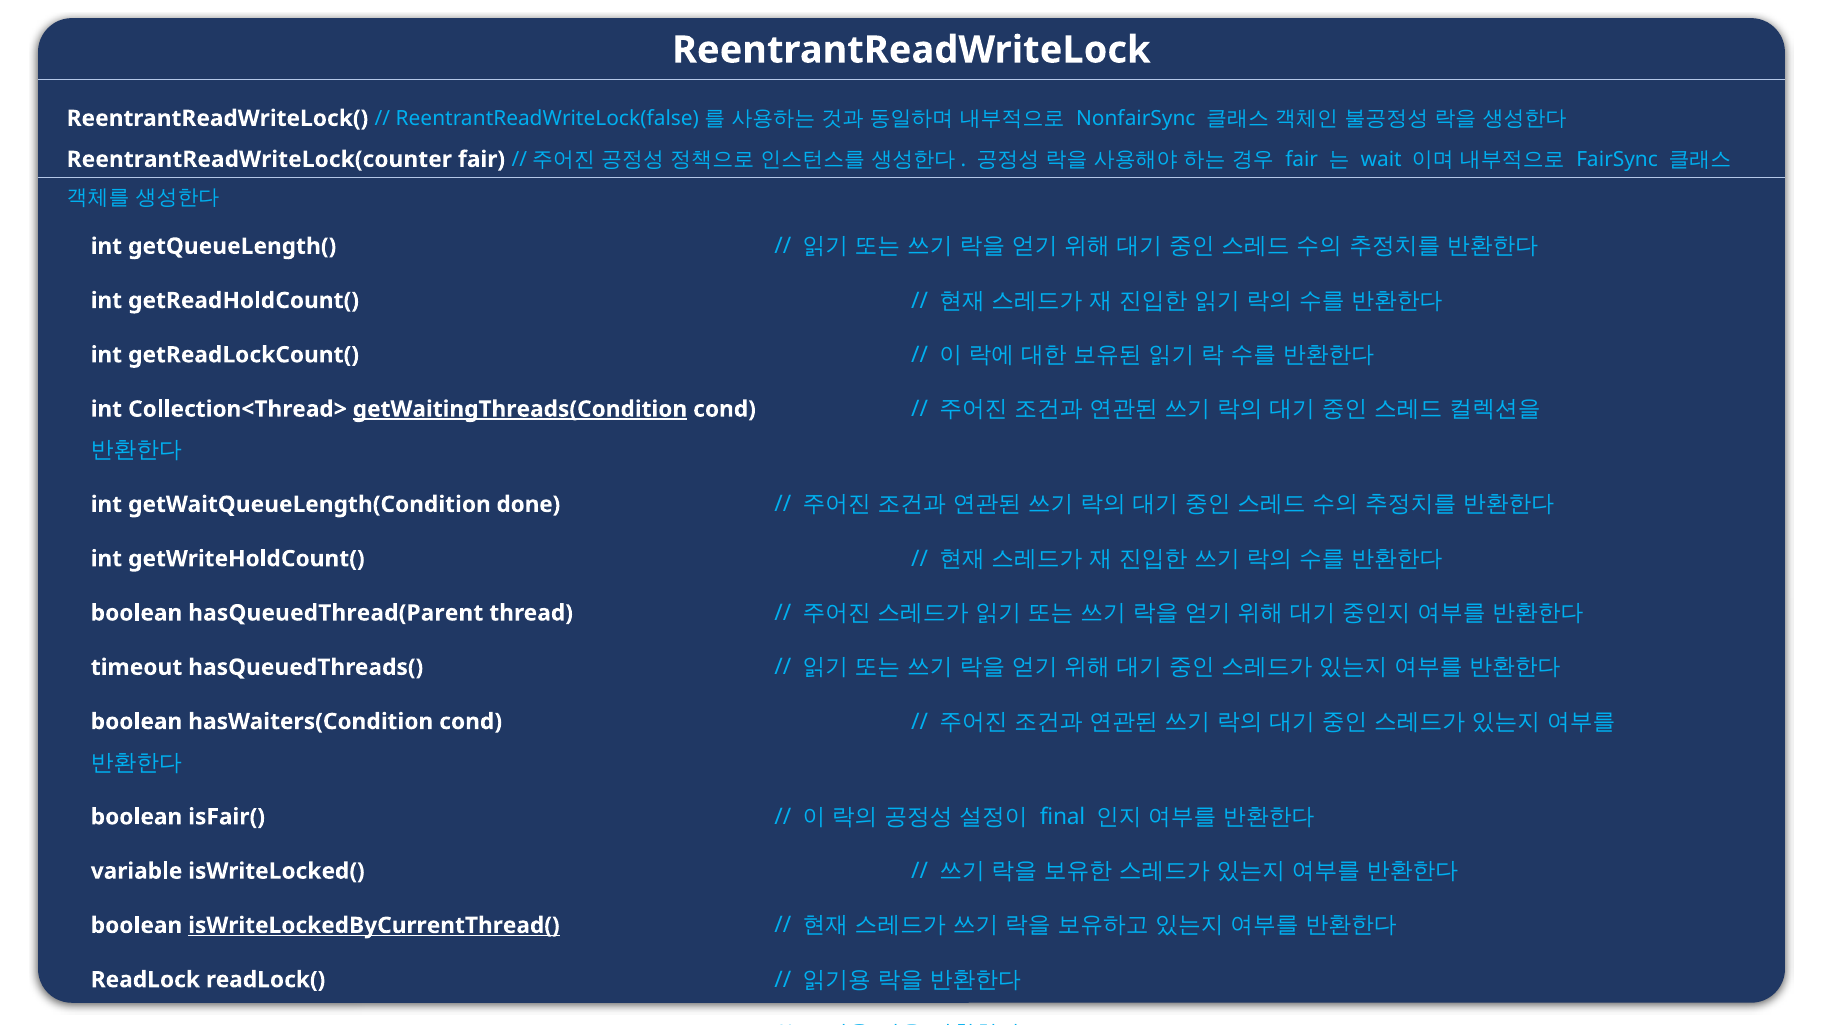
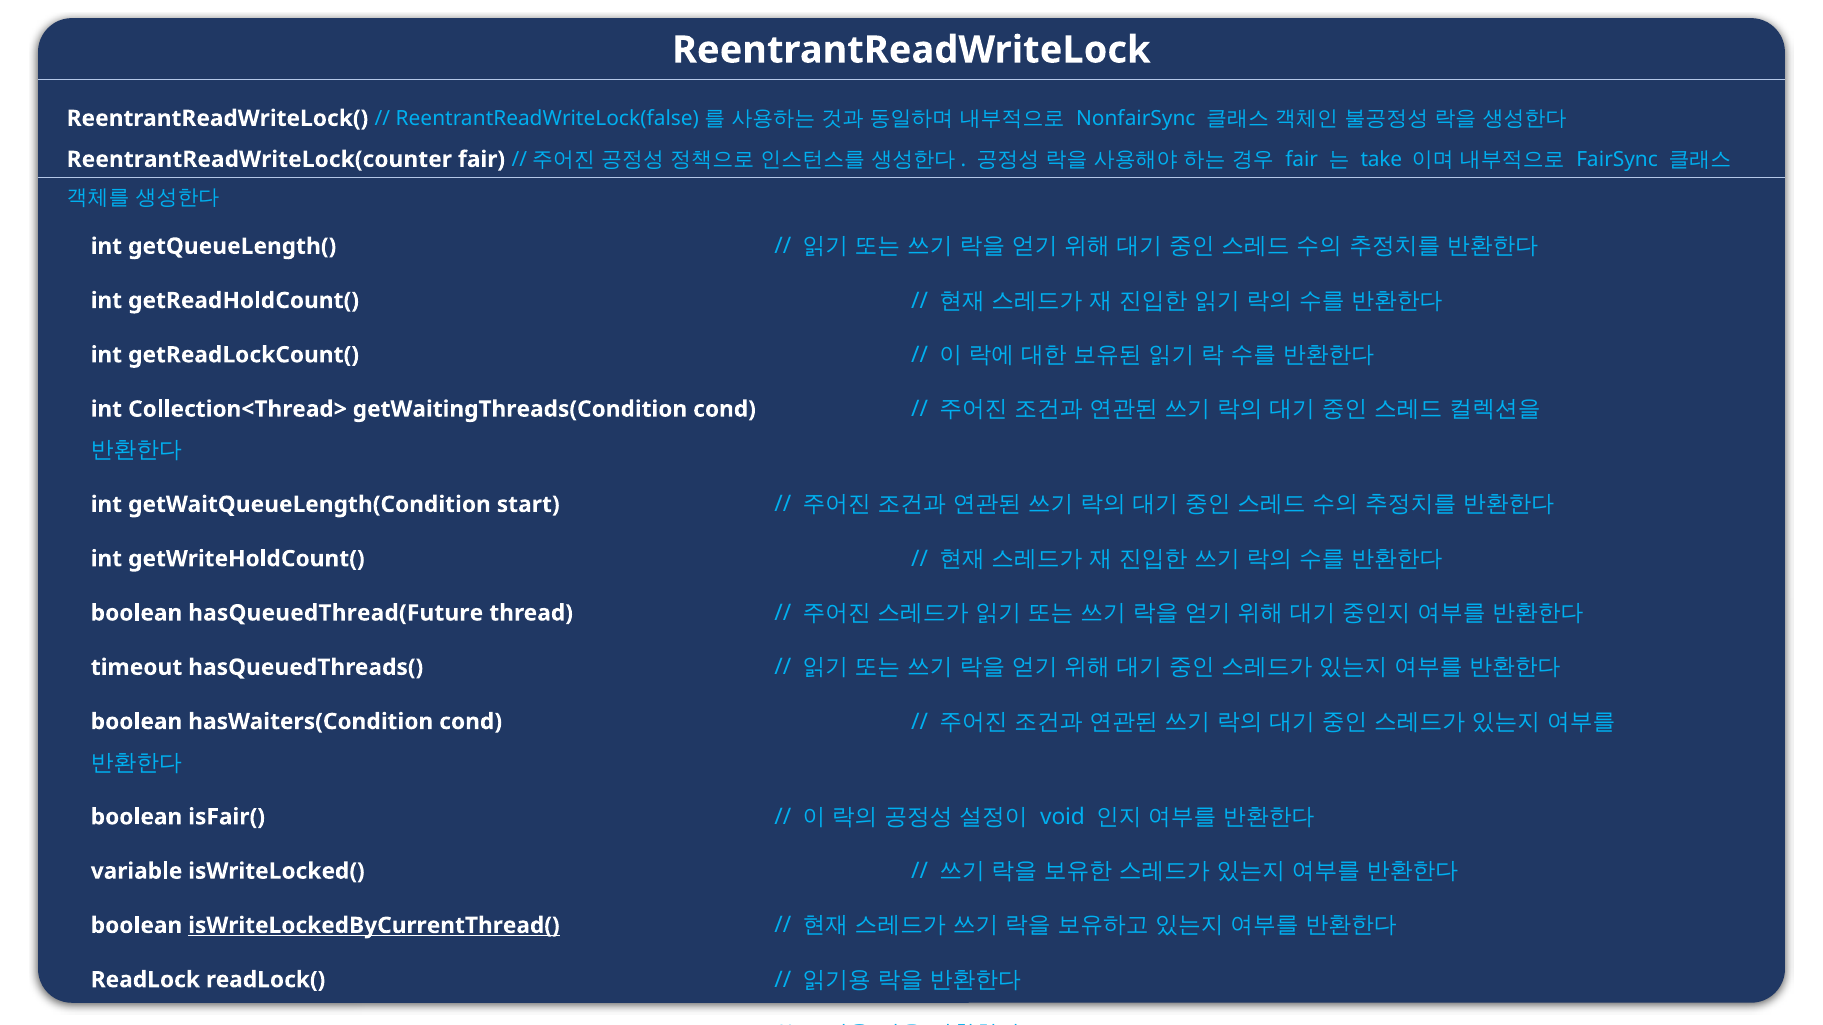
wait: wait -> take (1381, 160)
getWaitingThreads(Condition underline: present -> none (520, 409)
done: done -> start (528, 505)
hasQueuedThread(Parent: hasQueuedThread(Parent -> hasQueuedThread(Future (336, 613)
final: final -> void (1063, 817)
